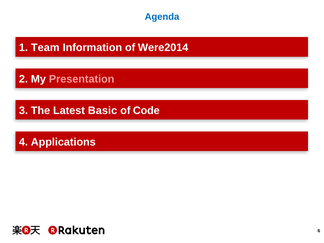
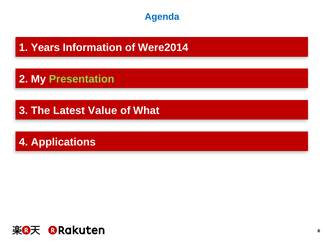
Team: Team -> Years (45, 48)
Presentation colour: pink -> light green (82, 79)
Basic: Basic -> Value (103, 111)
Code: Code -> What (146, 111)
